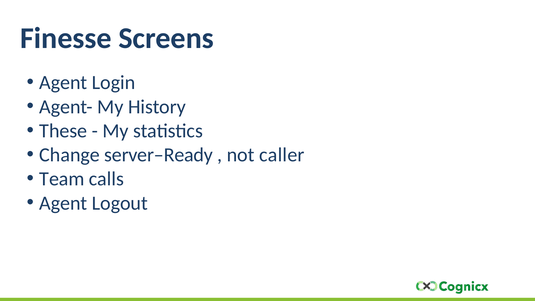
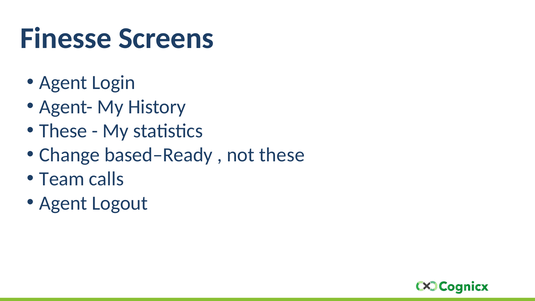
server–Ready: server–Ready -> based–Ready (159, 155)
not caller: caller -> these (282, 155)
